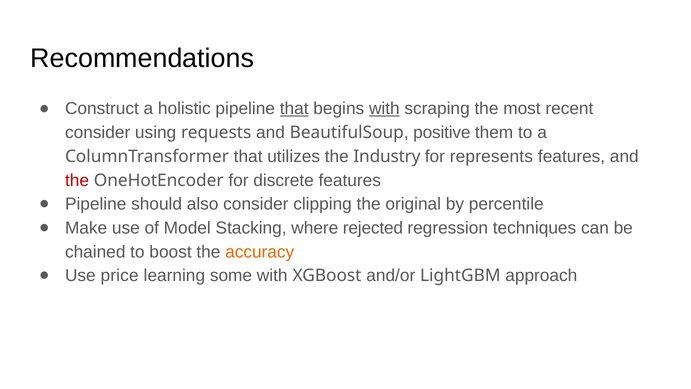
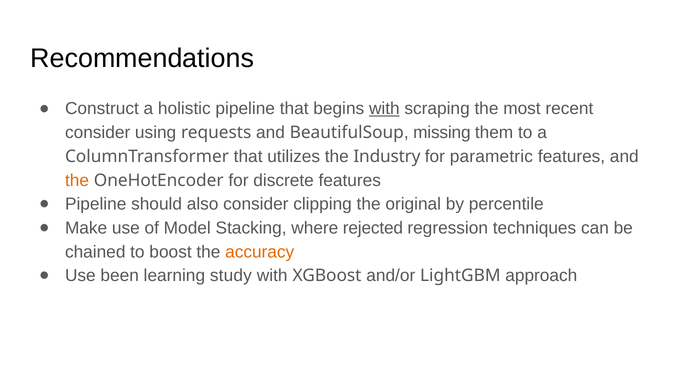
that underline: present -> none (294, 109)
positive: positive -> missing (442, 132)
represents: represents -> parametric (491, 156)
the colour: red -> orange (77, 180)
price: price -> been (120, 275)
some: some -> study (231, 275)
